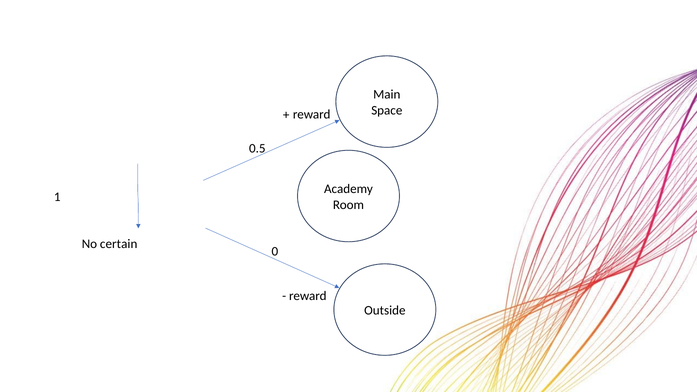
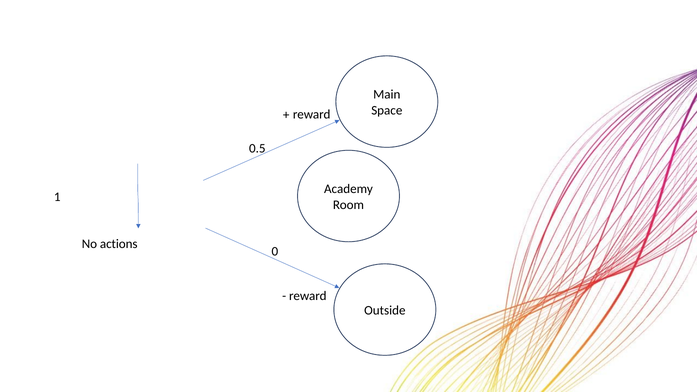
certain: certain -> actions (119, 244)
